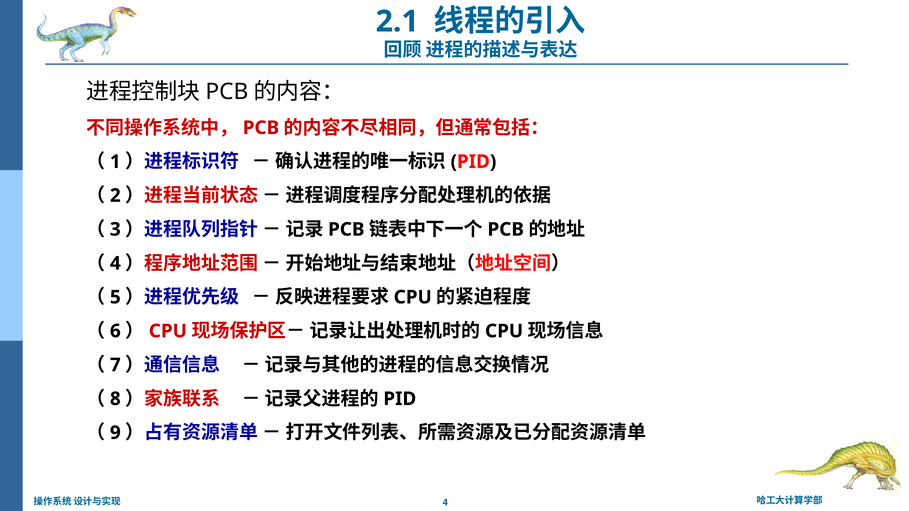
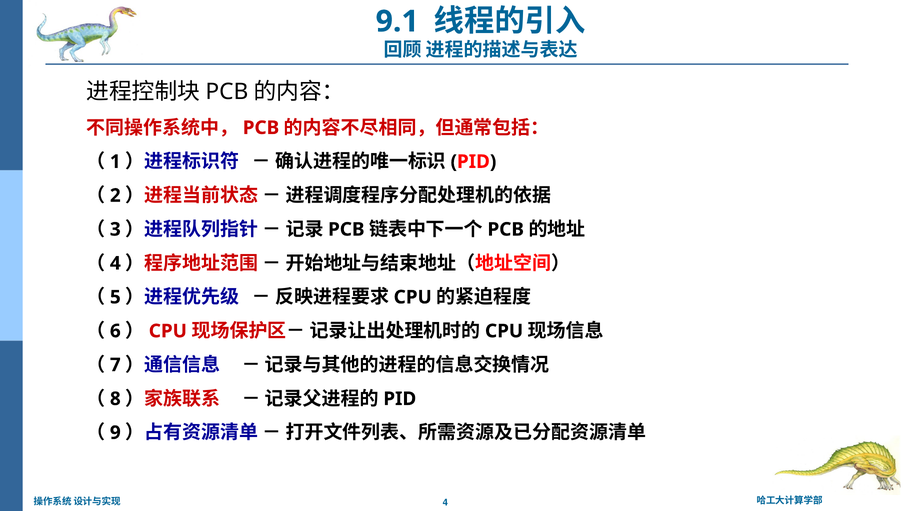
2.1: 2.1 -> 9.1 (397, 21)
